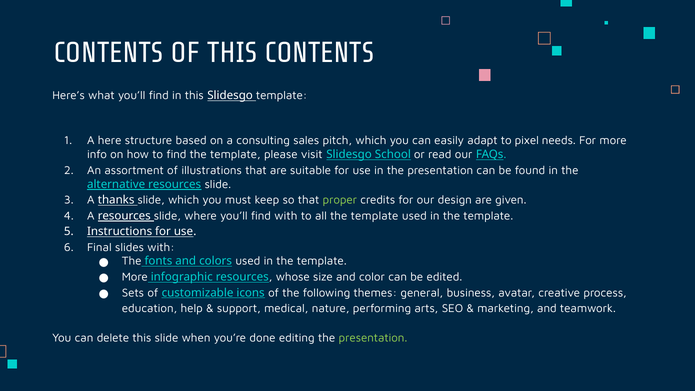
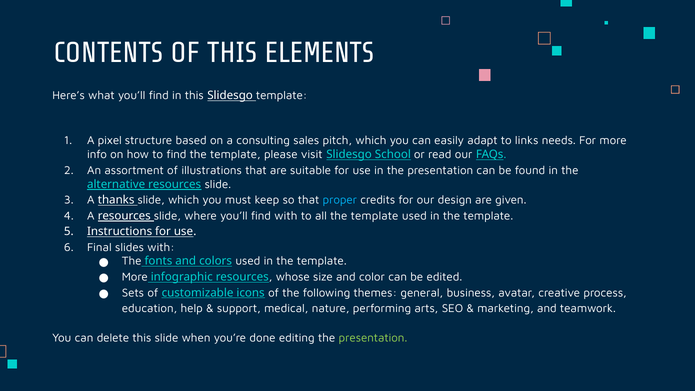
THIS CONTENTS: CONTENTS -> ELEMENTS (320, 53)
here: here -> pixel (110, 141)
pixel: pixel -> links (527, 141)
proper colour: light green -> light blue (340, 200)
